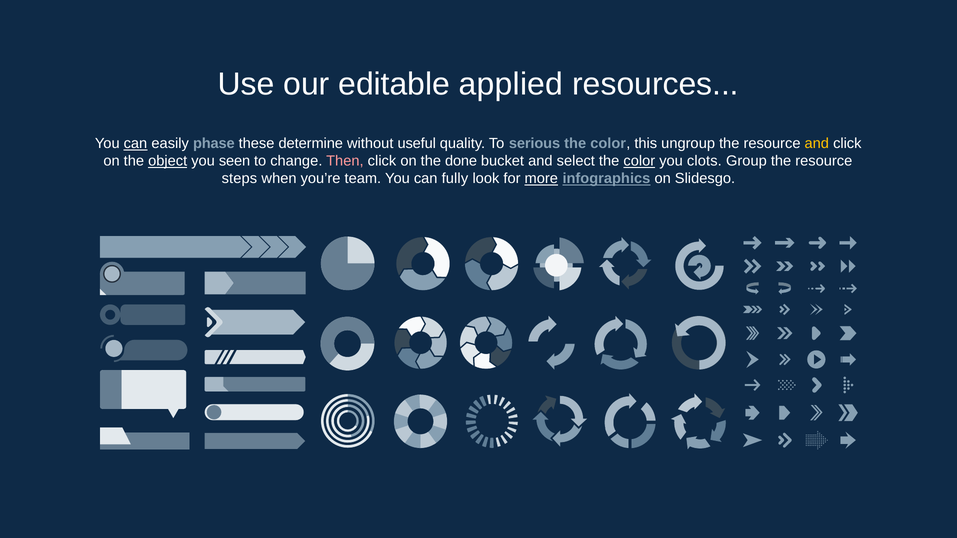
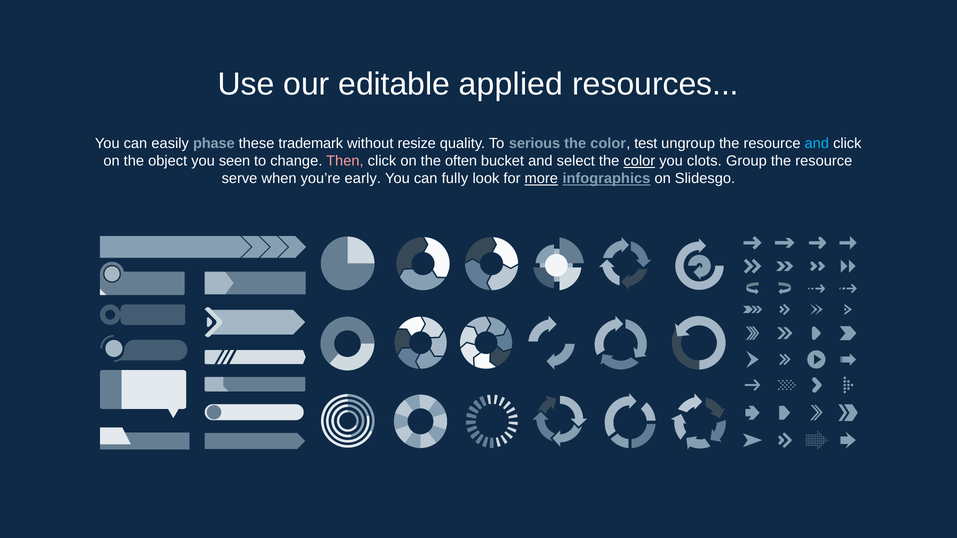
can underline: present -> none (135, 144)
determine: determine -> trademark (311, 144)
useful: useful -> resize (417, 144)
this: this -> test (646, 144)
and colour: yellow -> light blue (817, 144)
object underline: present -> none (168, 161)
done: done -> often (461, 161)
steps: steps -> serve (239, 179)
team: team -> early (363, 179)
